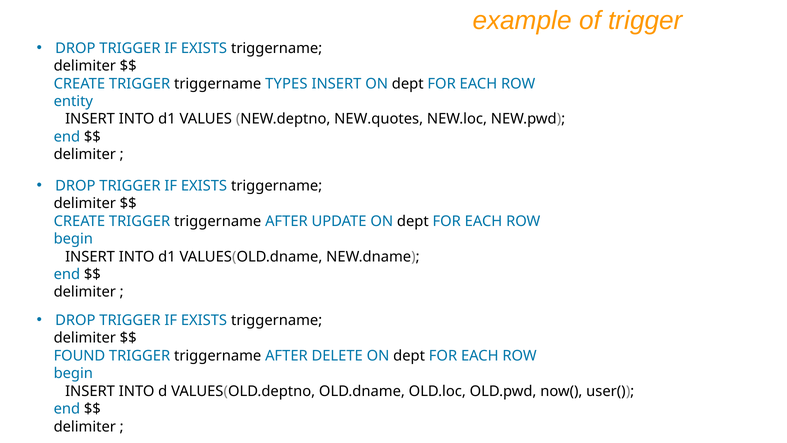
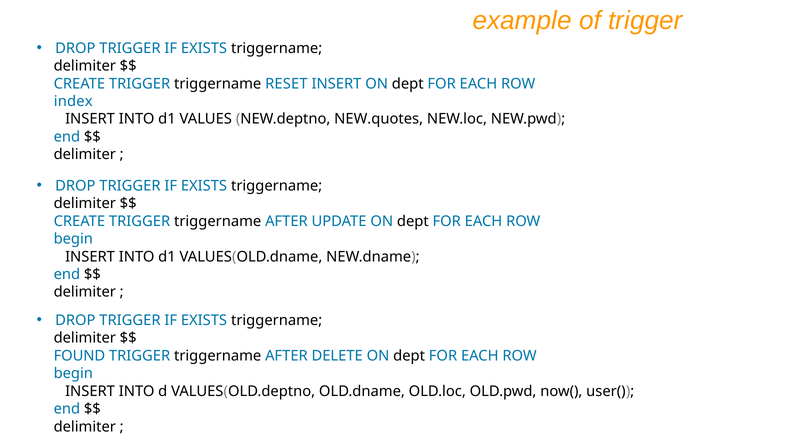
TYPES: TYPES -> RESET (286, 84)
entity: entity -> index (73, 101)
